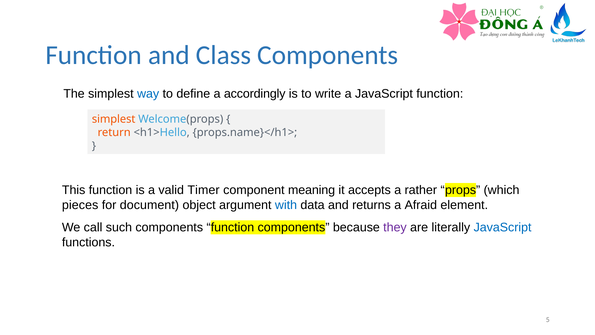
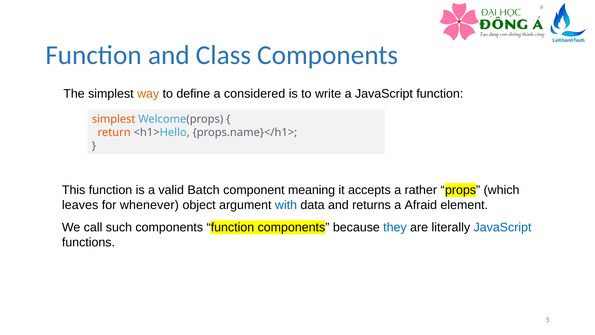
way colour: blue -> orange (148, 94)
accordingly: accordingly -> considered (255, 94)
Timer: Timer -> Batch (204, 190)
pieces: pieces -> leaves (80, 205)
document: document -> whenever (149, 205)
they colour: purple -> blue (395, 227)
